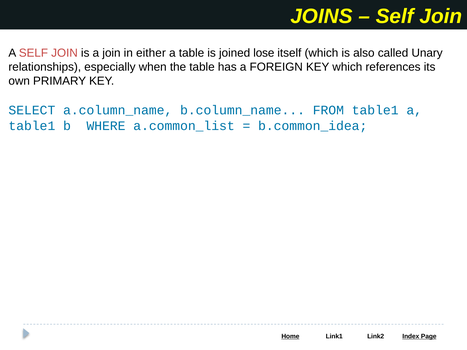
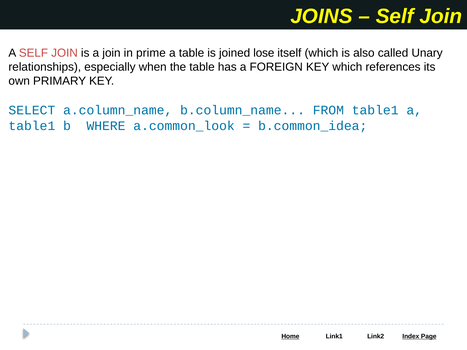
either: either -> prime (151, 53)
a.common_list: a.common_list -> a.common_look (184, 126)
